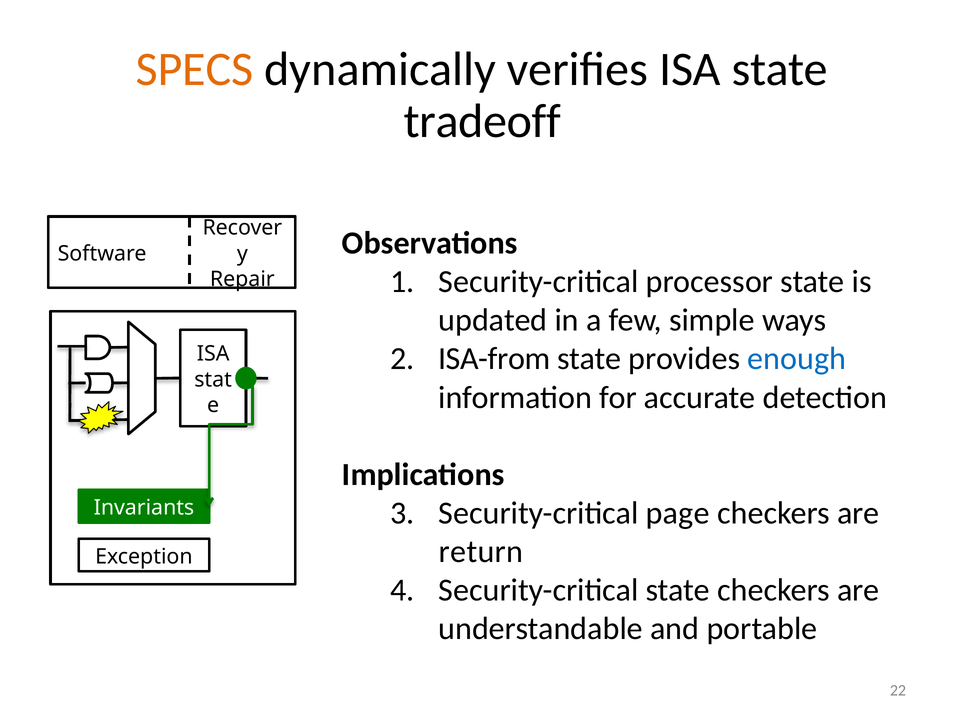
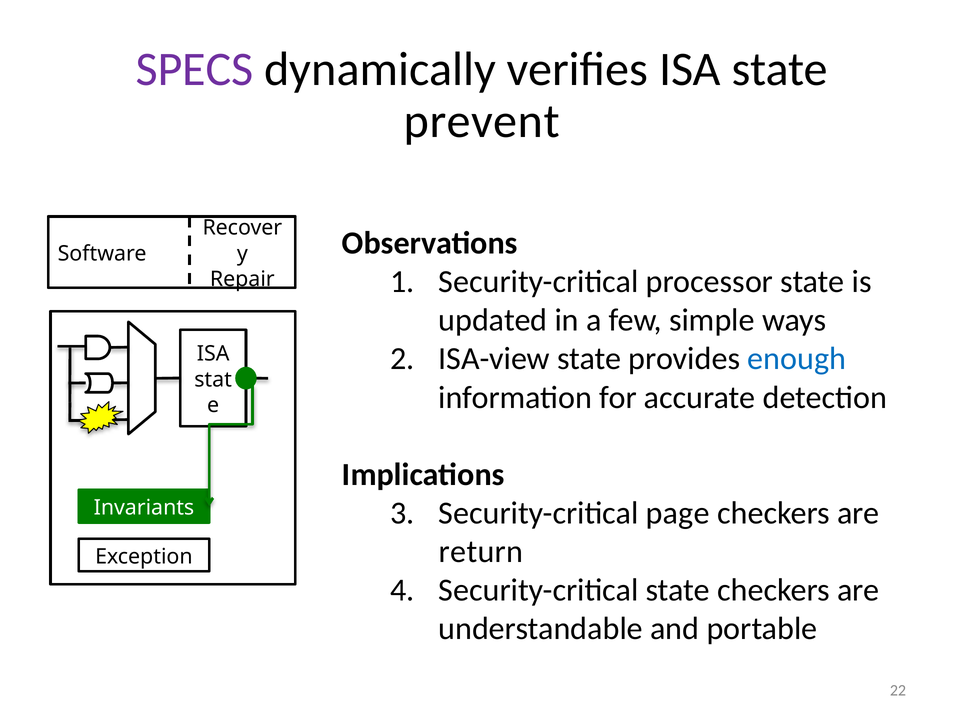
SPECS colour: orange -> purple (194, 69)
tradeoff: tradeoff -> prevent (482, 121)
ISA-from: ISA-from -> ISA-view (494, 359)
